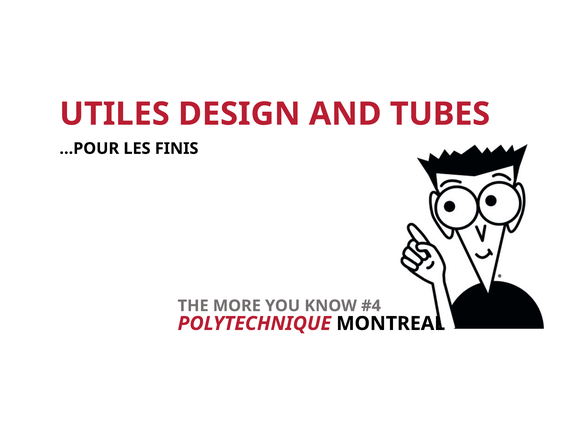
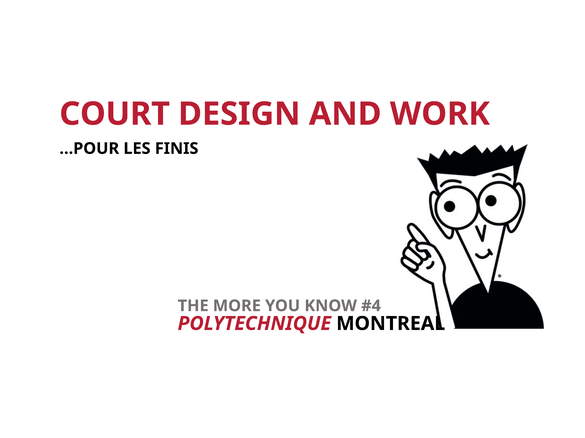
UTILES: UTILES -> COURT (115, 114)
TUBES: TUBES -> WORK (440, 114)
